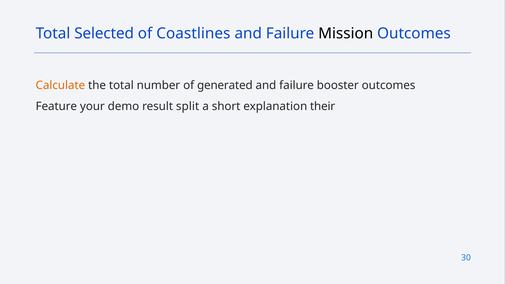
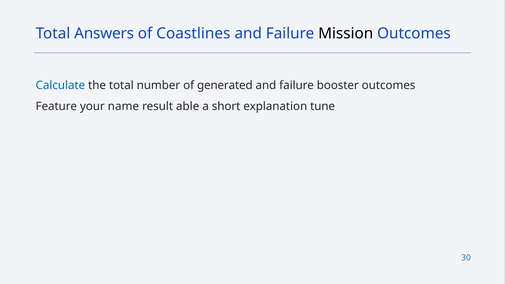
Selected: Selected -> Answers (104, 34)
Calculate colour: orange -> blue (60, 85)
demo: demo -> name (123, 106)
split: split -> able (188, 106)
their: their -> tune (323, 106)
